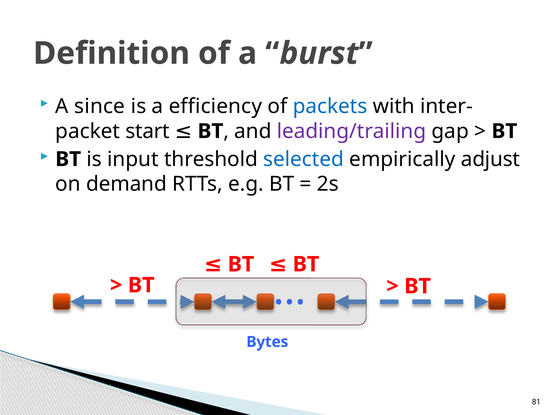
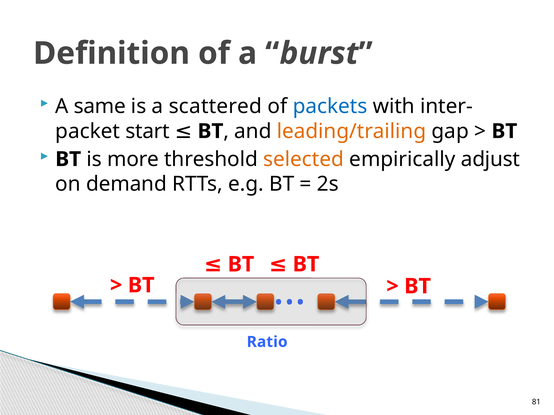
since: since -> same (100, 106)
efficiency: efficiency -> scattered (215, 106)
leading/trailing colour: purple -> orange (352, 131)
input: input -> more (133, 159)
selected colour: blue -> orange (304, 159)
Bytes: Bytes -> Ratio (267, 342)
